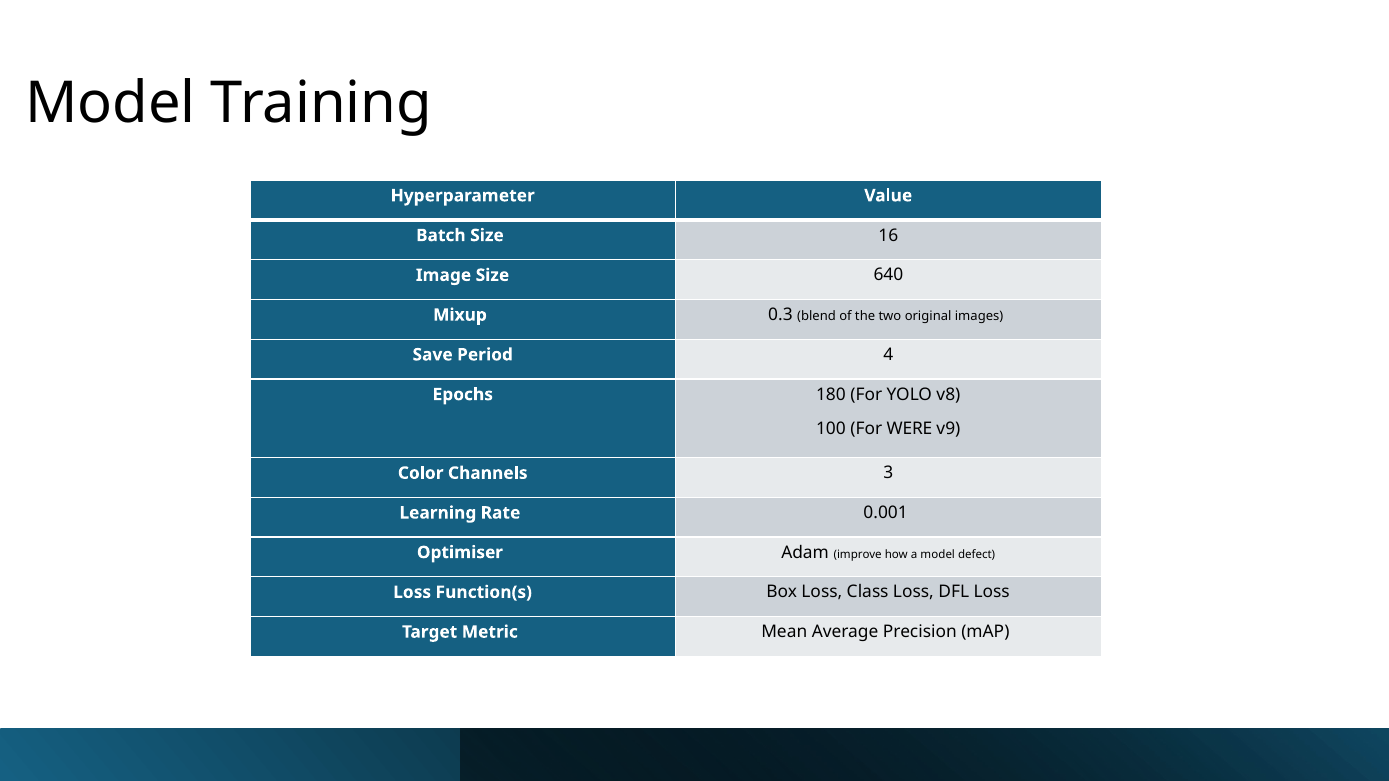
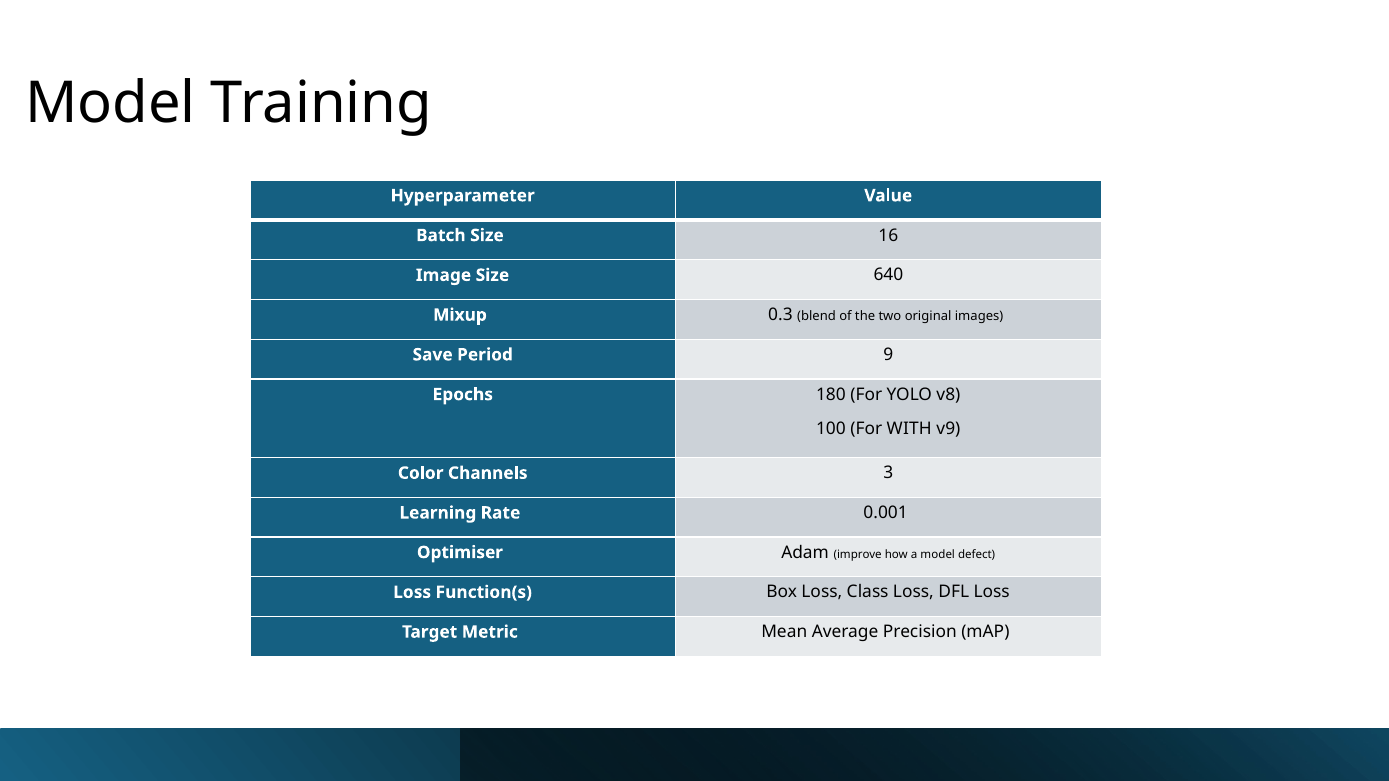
4: 4 -> 9 (888, 355)
WERE: WERE -> WITH (909, 429)
